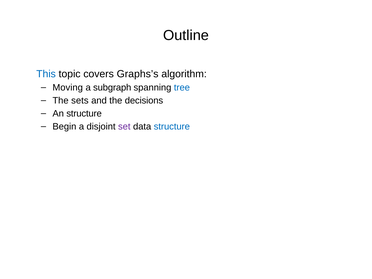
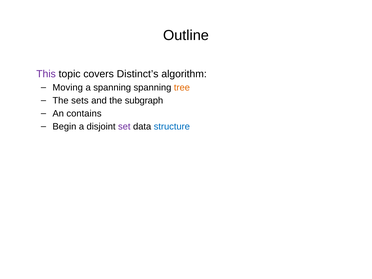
This colour: blue -> purple (46, 74)
Graphs’s: Graphs’s -> Distinct’s (138, 74)
a subgraph: subgraph -> spanning (112, 87)
tree colour: blue -> orange (182, 87)
decisions: decisions -> subgraph (144, 100)
An structure: structure -> contains (84, 113)
